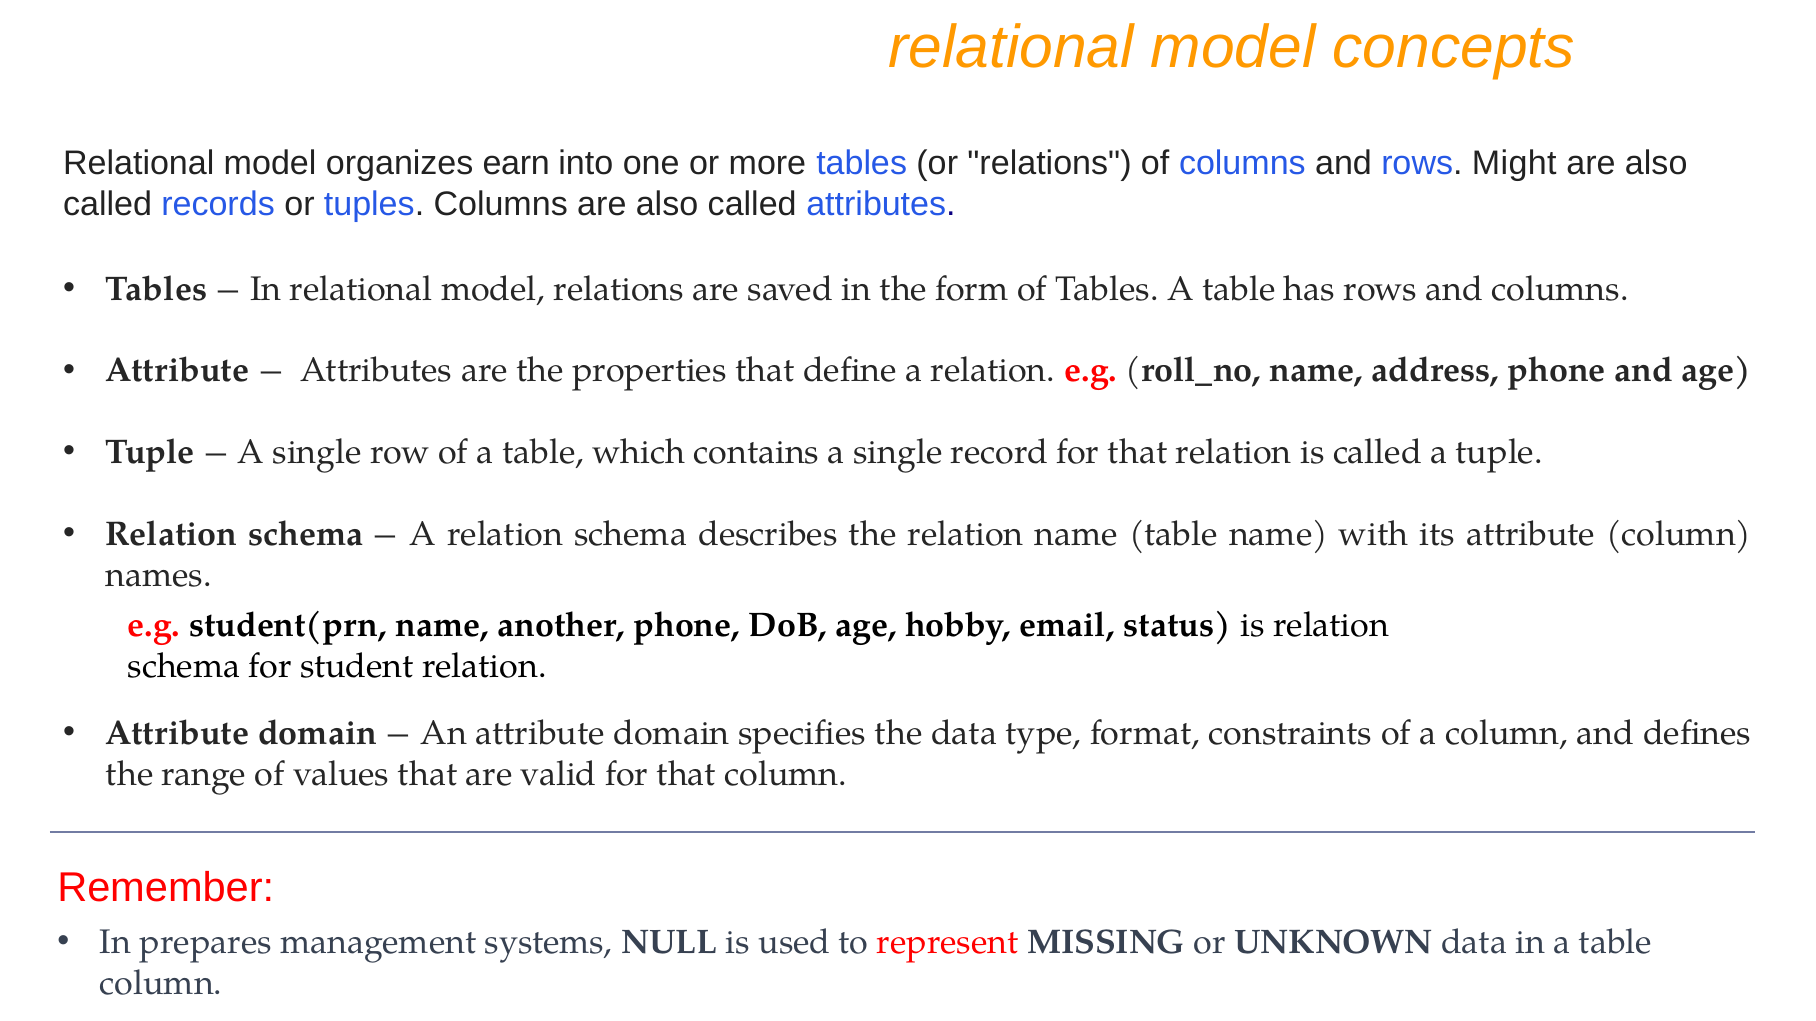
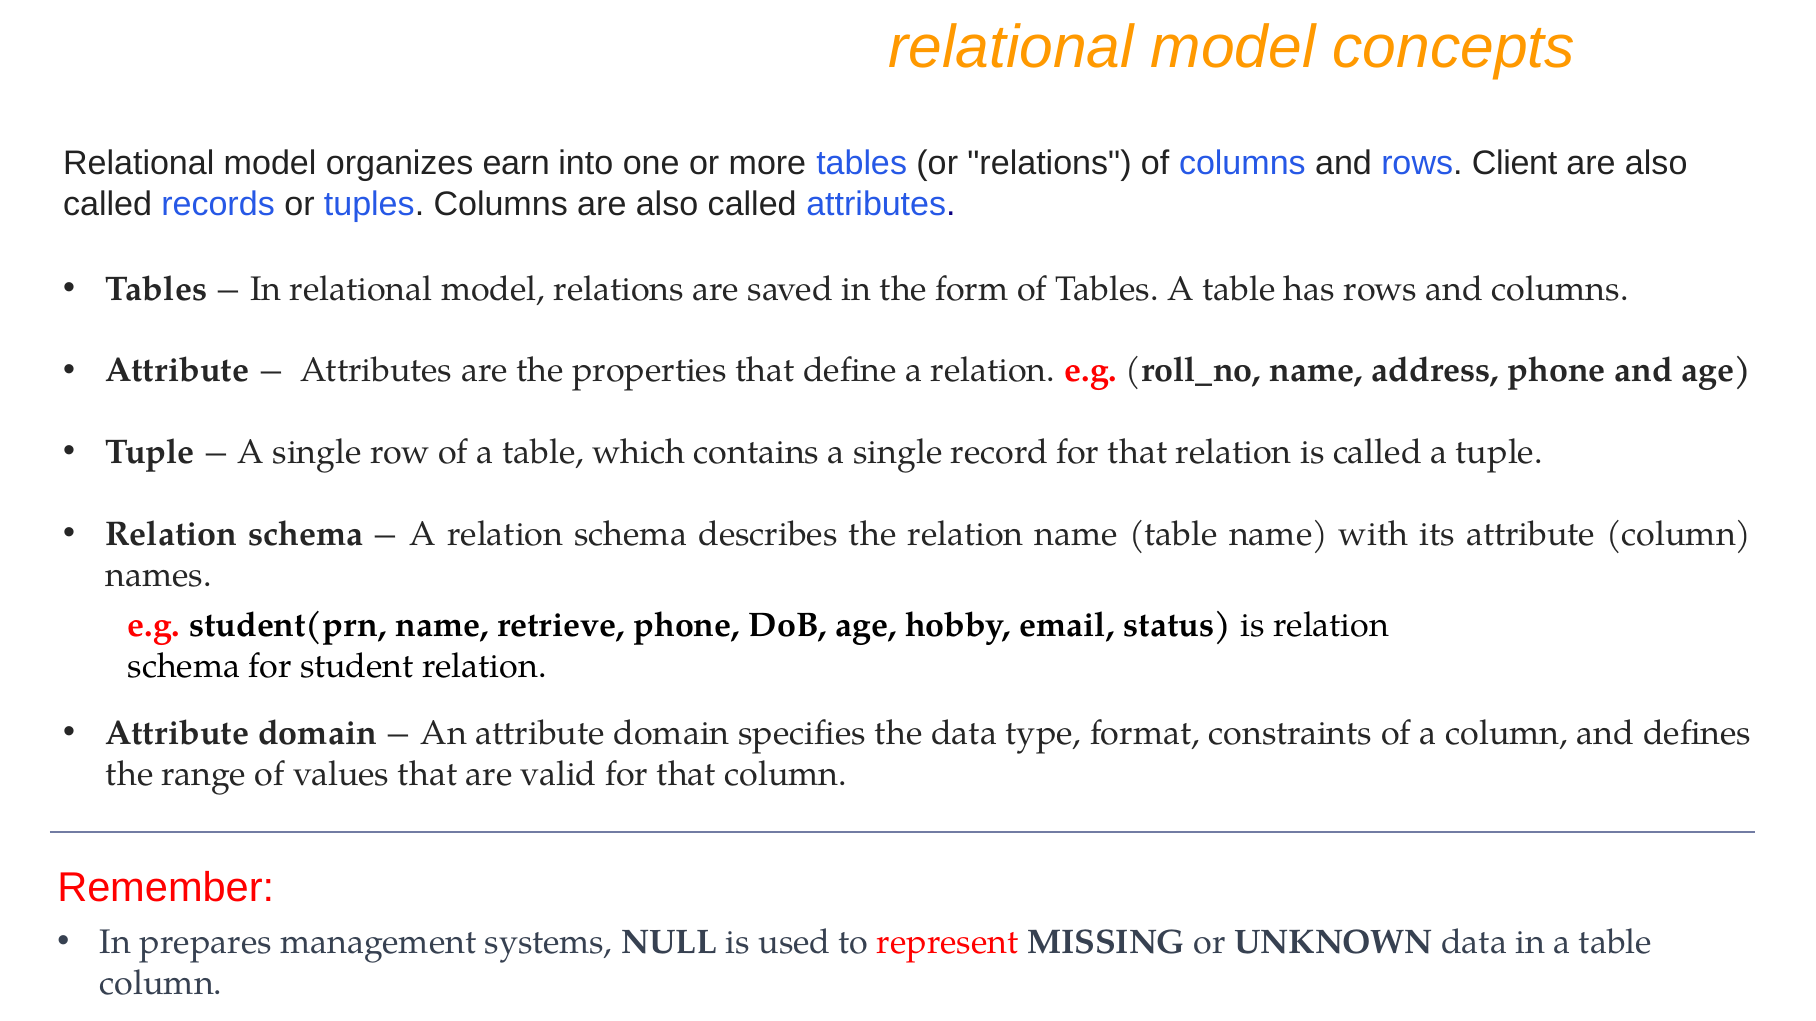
Might: Might -> Client (1515, 164)
another: another -> retrieve (561, 626)
